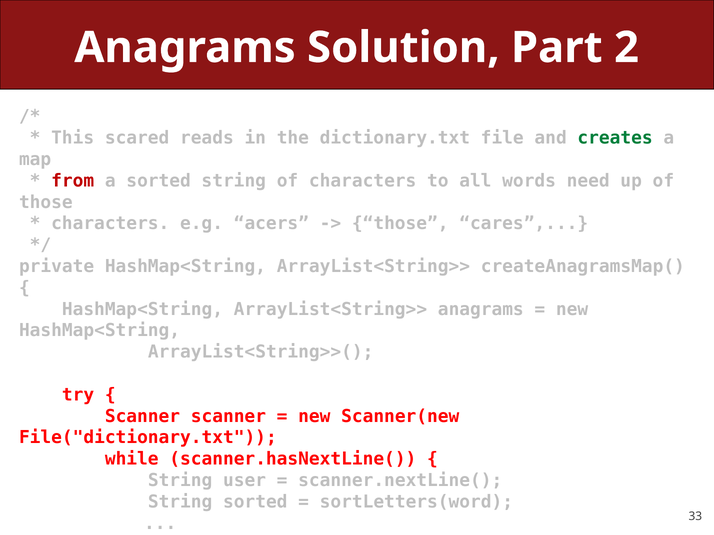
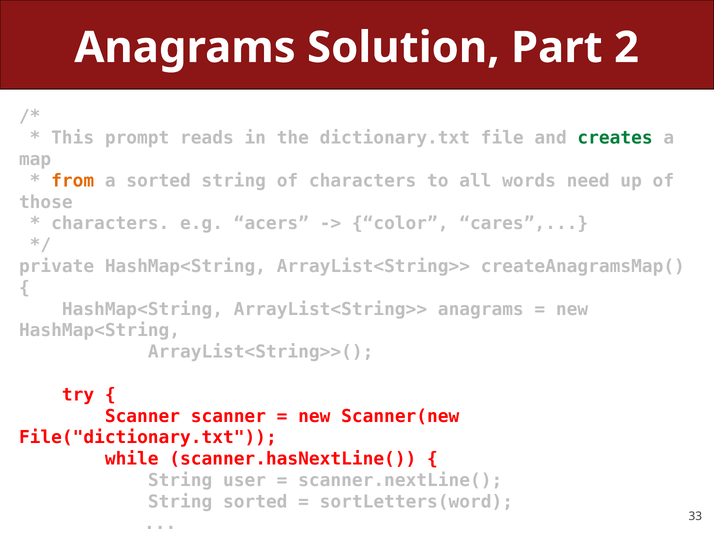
scared: scared -> prompt (137, 138)
from colour: red -> orange (73, 181)
those: those -> color (400, 224)
